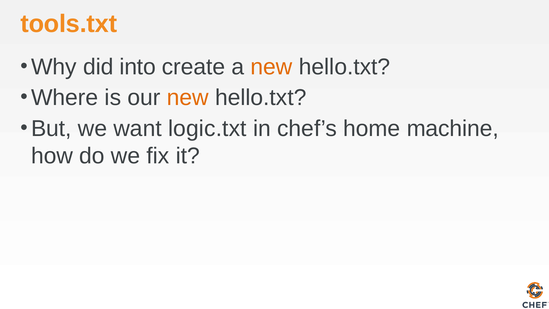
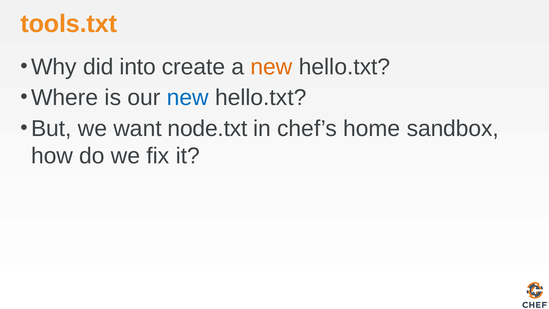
new colour: orange -> blue (188, 98)
logic.txt: logic.txt -> node.txt (208, 129)
machine: machine -> sandbox (453, 129)
